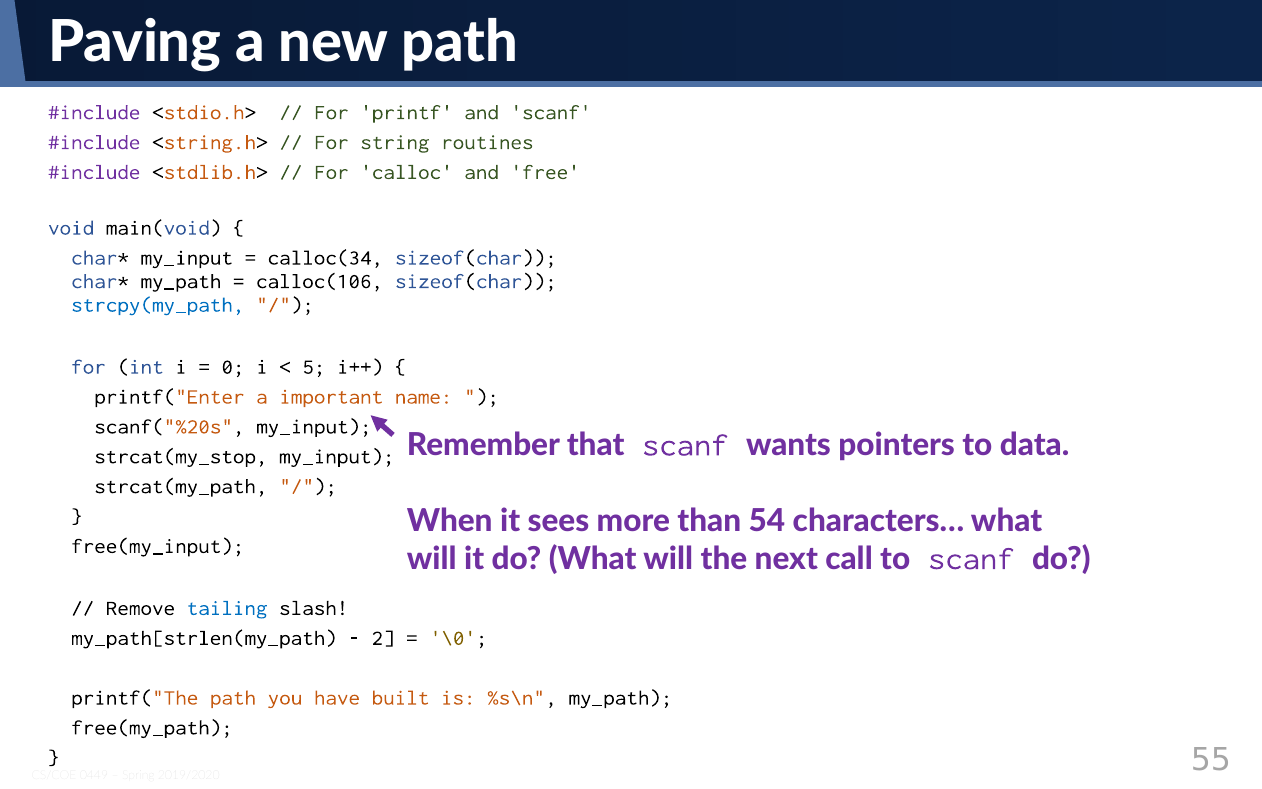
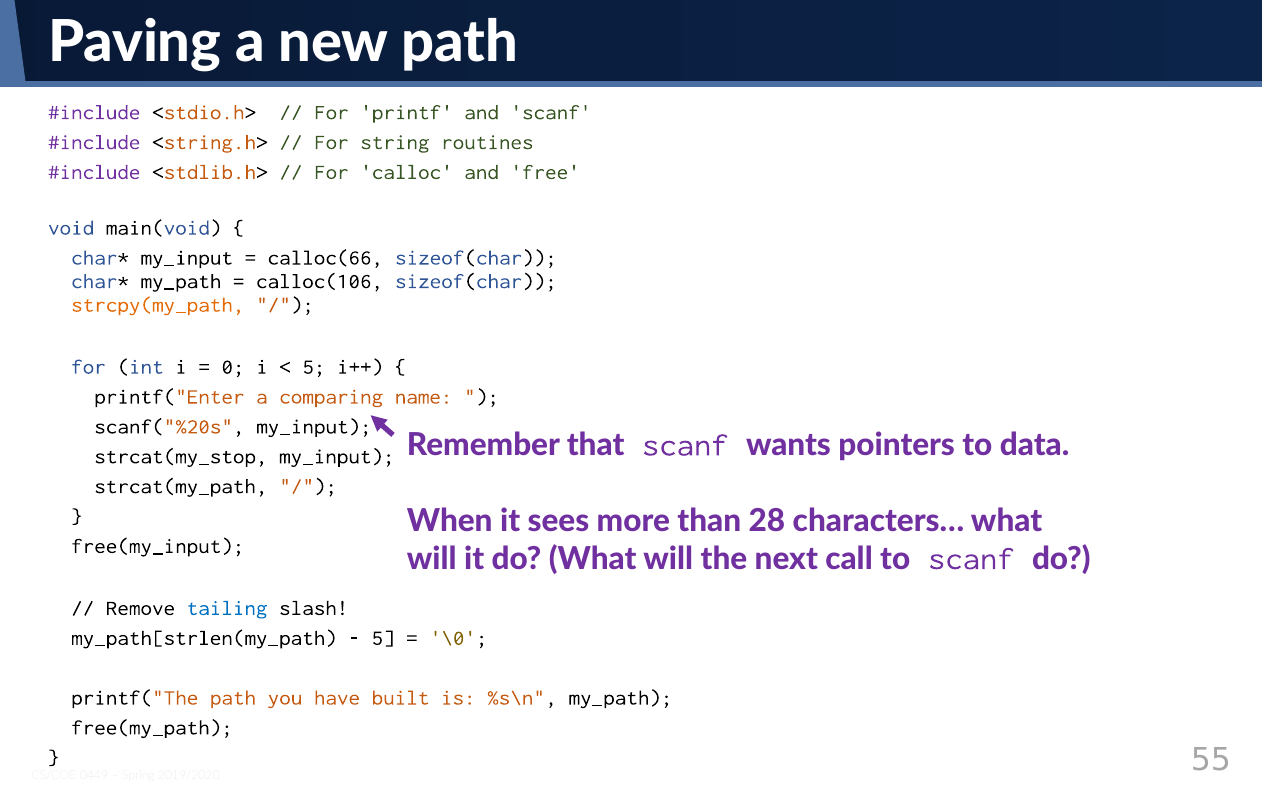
calloc(34: calloc(34 -> calloc(66 (325, 257)
strcpy(my_path colour: blue -> orange (158, 305)
important: important -> comparing (331, 396)
54: 54 -> 28 (767, 521)
2: 2 -> 5 (383, 638)
